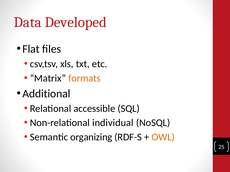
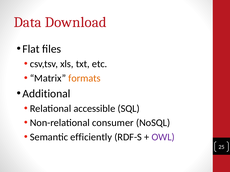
Developed: Developed -> Download (76, 22)
individual: individual -> consumer (113, 123)
organizing: organizing -> efficiently (91, 137)
OWL colour: orange -> purple (163, 137)
